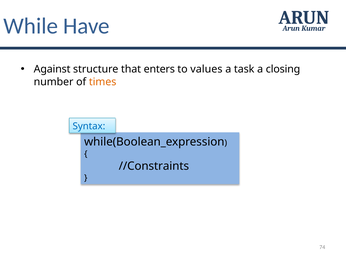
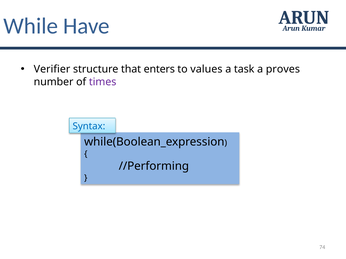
Against: Against -> Verifier (52, 69)
closing: closing -> proves (283, 69)
times colour: orange -> purple (103, 82)
//Constraints: //Constraints -> //Performing (154, 166)
